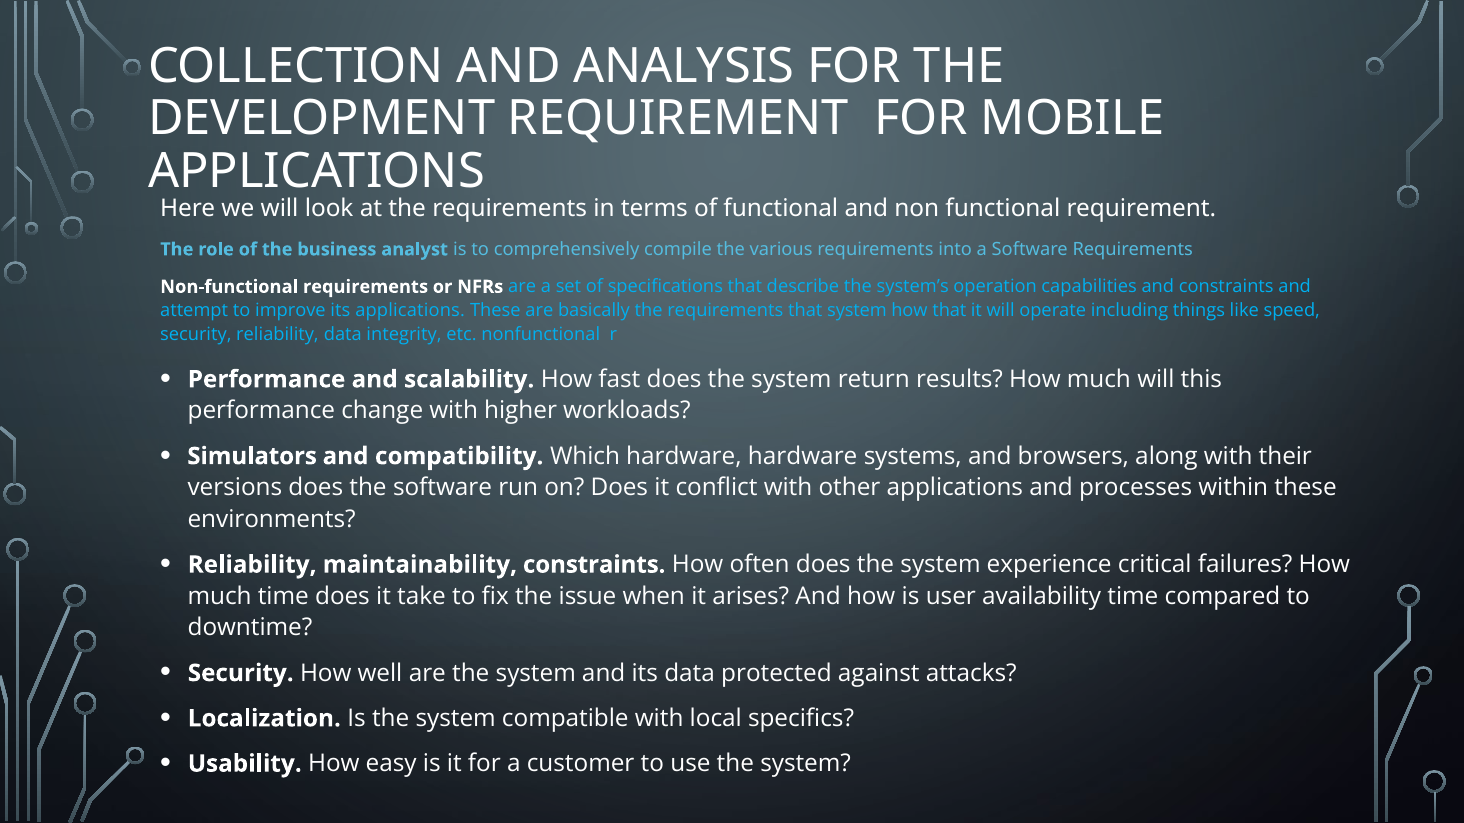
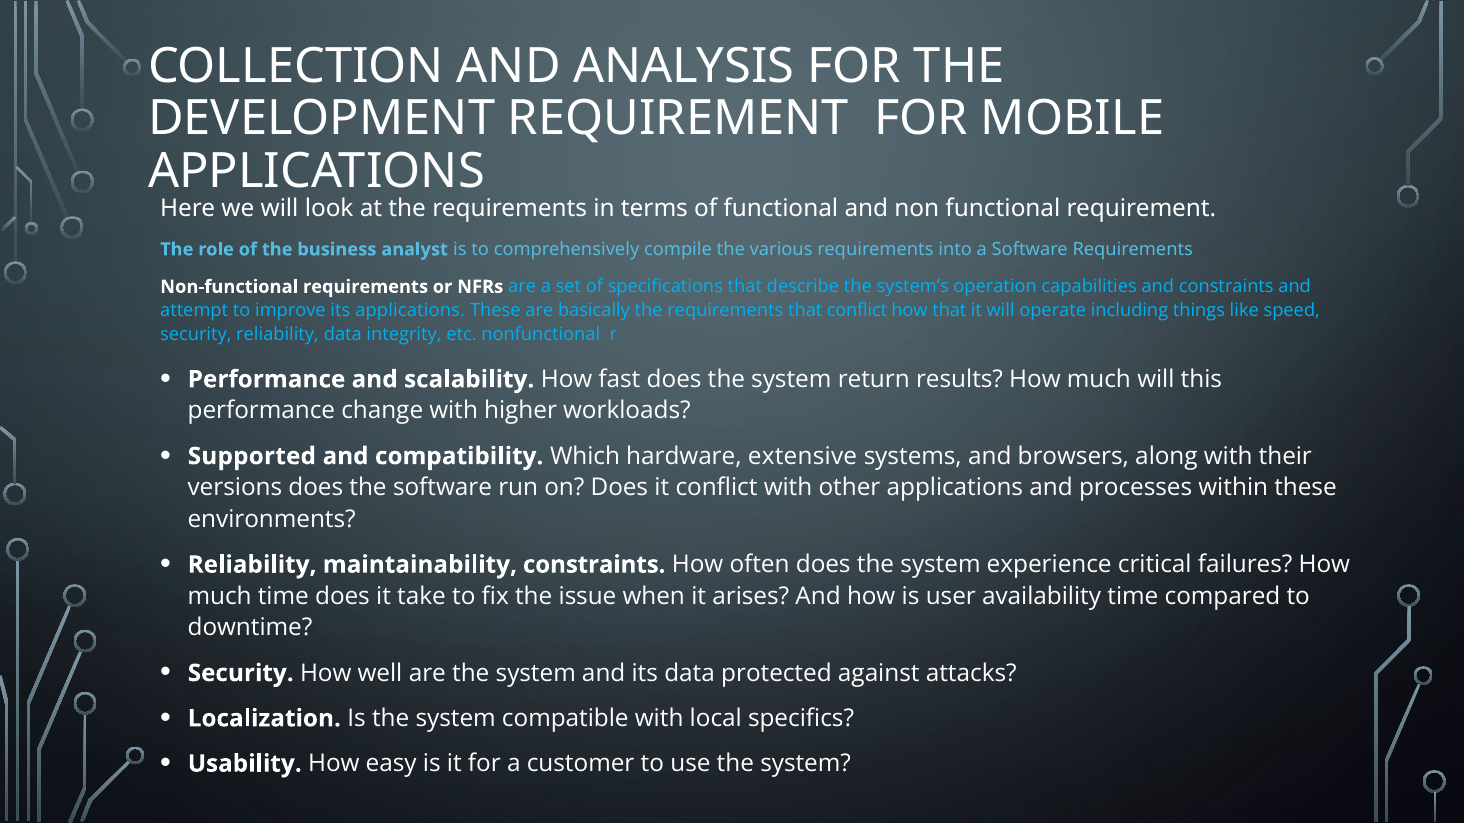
that system: system -> conflict (857, 311)
Simulators: Simulators -> Supported (252, 456)
hardware hardware: hardware -> extensive (803, 456)
